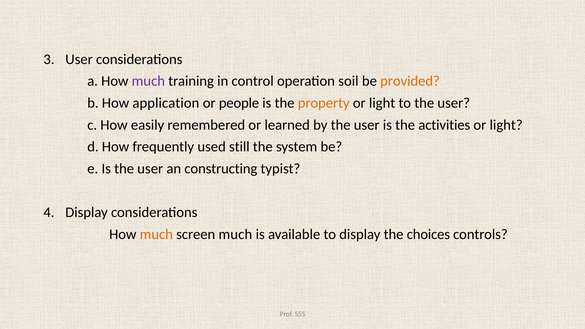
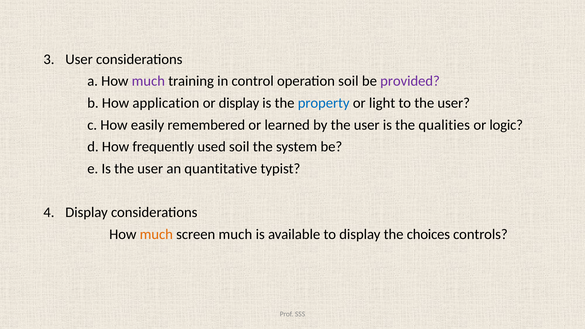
provided colour: orange -> purple (410, 81)
or people: people -> display (239, 103)
property colour: orange -> blue (324, 103)
activities: activities -> qualities (444, 125)
light: light -> logic (506, 125)
used still: still -> soil (239, 147)
constructing: constructing -> quantitative (221, 169)
